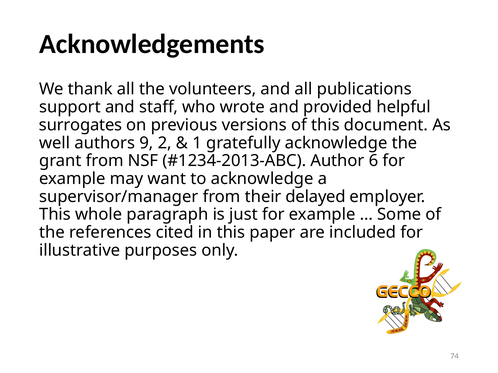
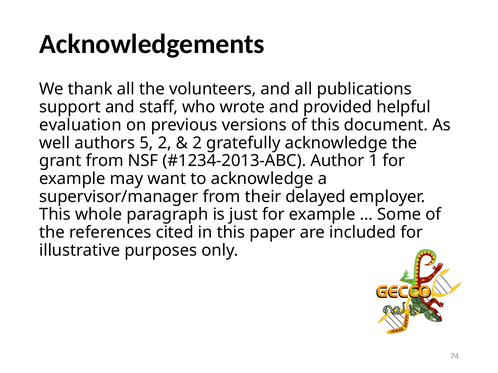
surrogates: surrogates -> evaluation (80, 125)
9: 9 -> 5 (146, 143)
1: 1 -> 2 (197, 143)
6: 6 -> 1 (373, 161)
